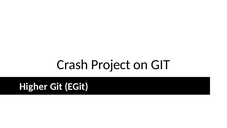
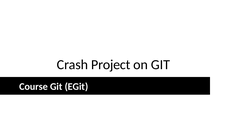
Higher: Higher -> Course (34, 86)
